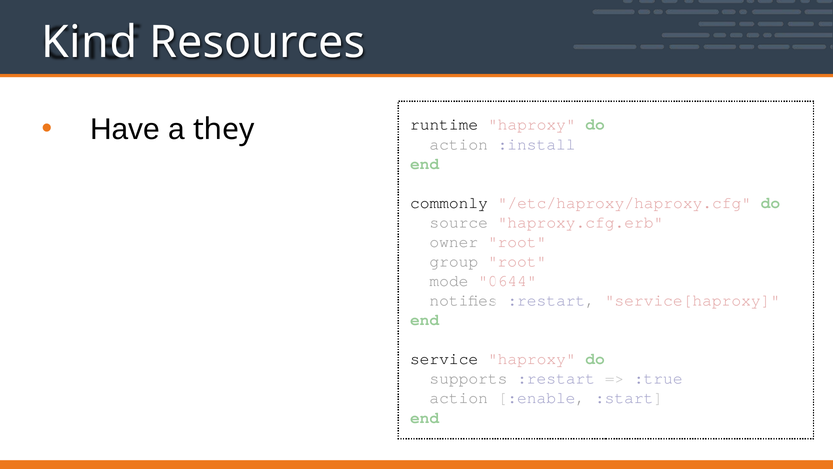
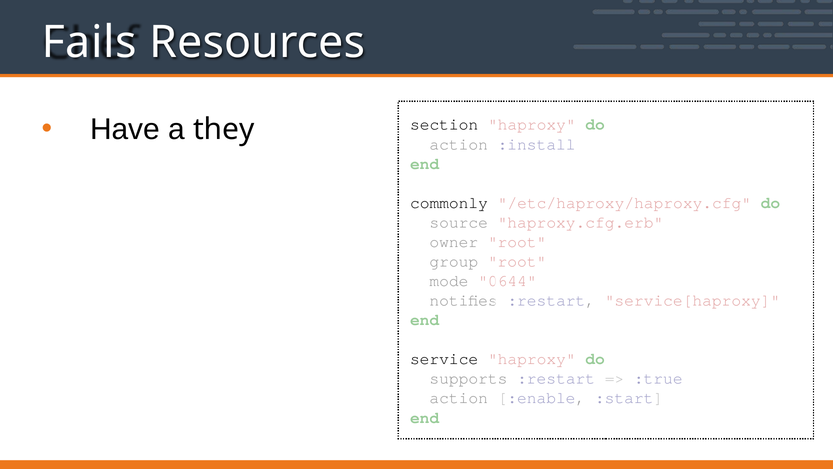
Kind: Kind -> Fails (89, 43)
runtime: runtime -> section (444, 124)
